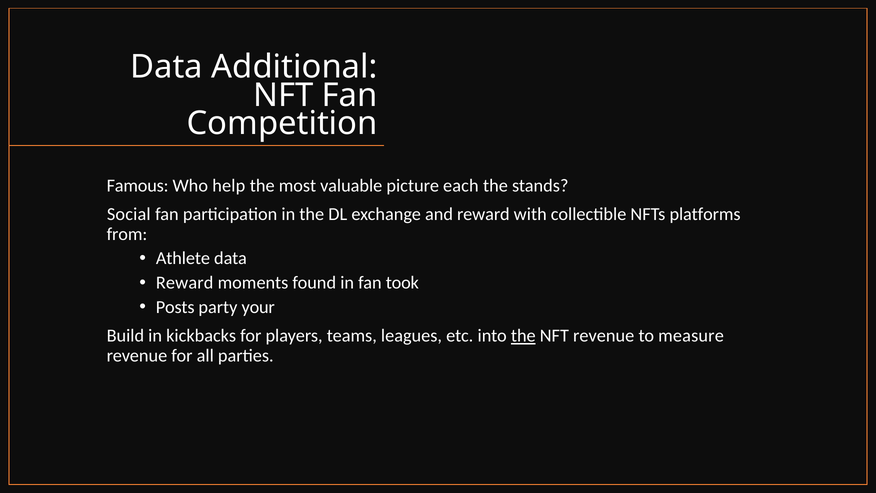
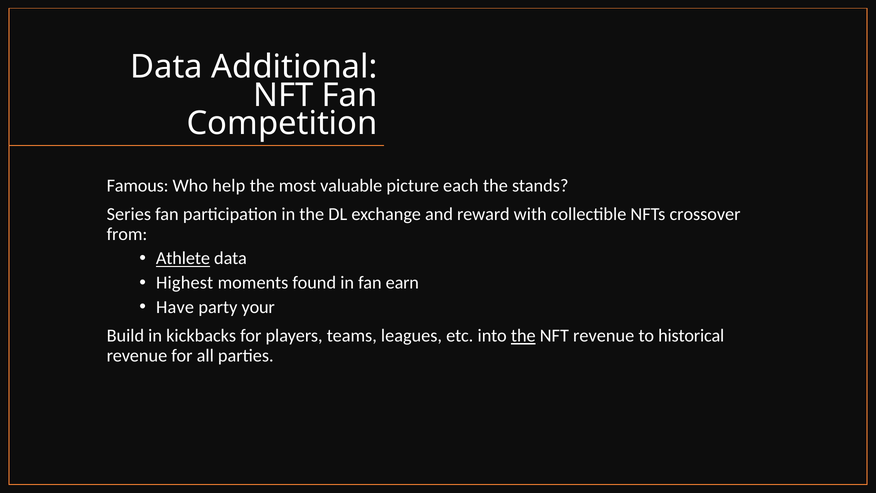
Social: Social -> Series (129, 214)
platforms: platforms -> crossover (705, 214)
Athlete underline: none -> present (183, 258)
Reward: Reward -> Highest (185, 283)
took: took -> earn (402, 283)
Posts: Posts -> Have (175, 307)
measure: measure -> historical (691, 336)
